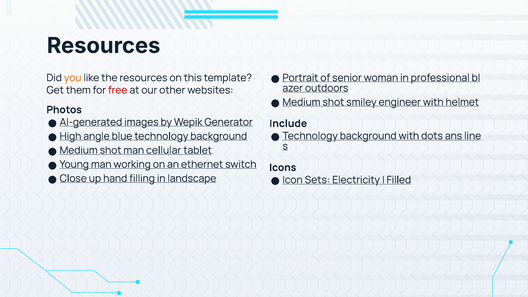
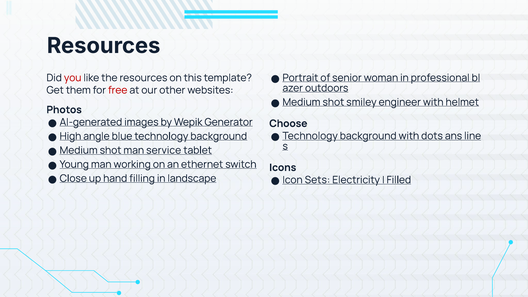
you colour: orange -> red (73, 78)
Include: Include -> Choose (288, 124)
cellular: cellular -> service (164, 150)
